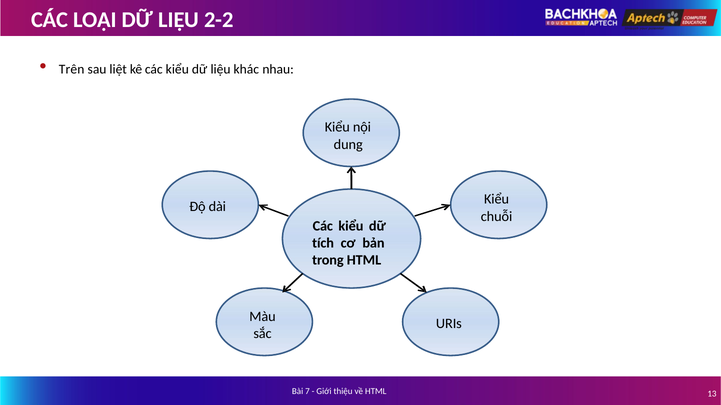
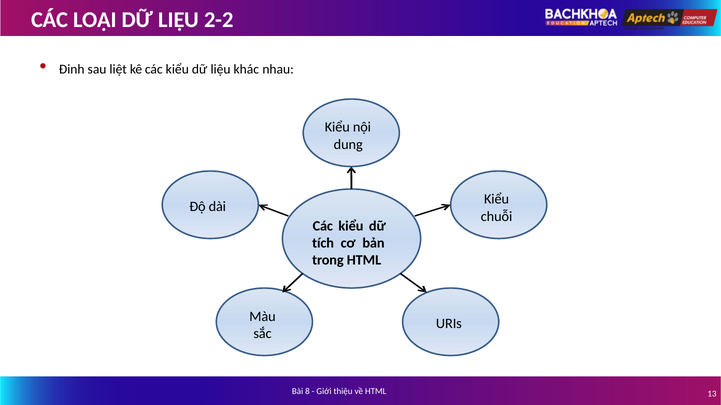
Trên: Trên -> Đinh (72, 70)
7: 7 -> 8 (308, 392)
